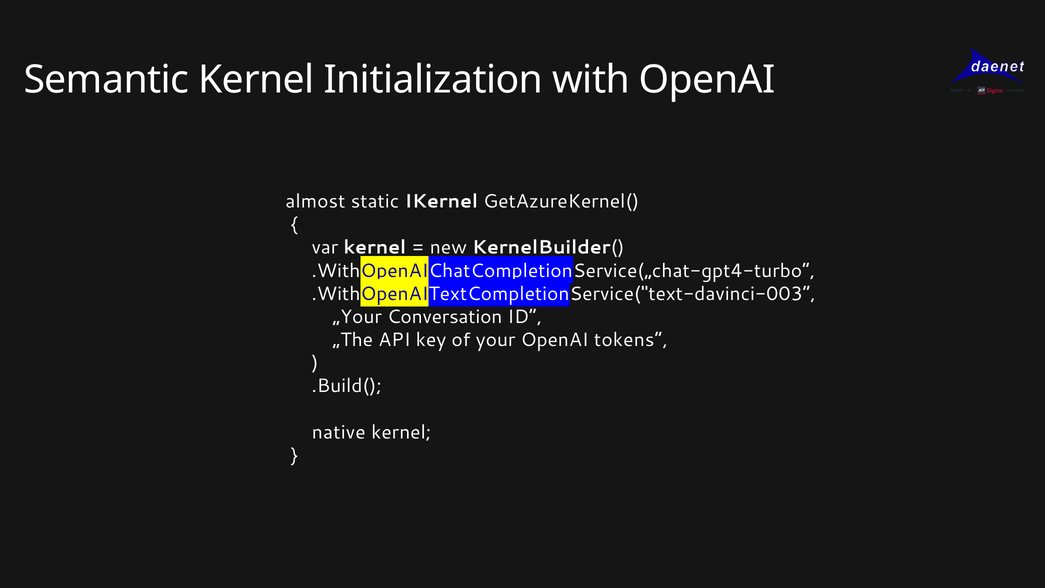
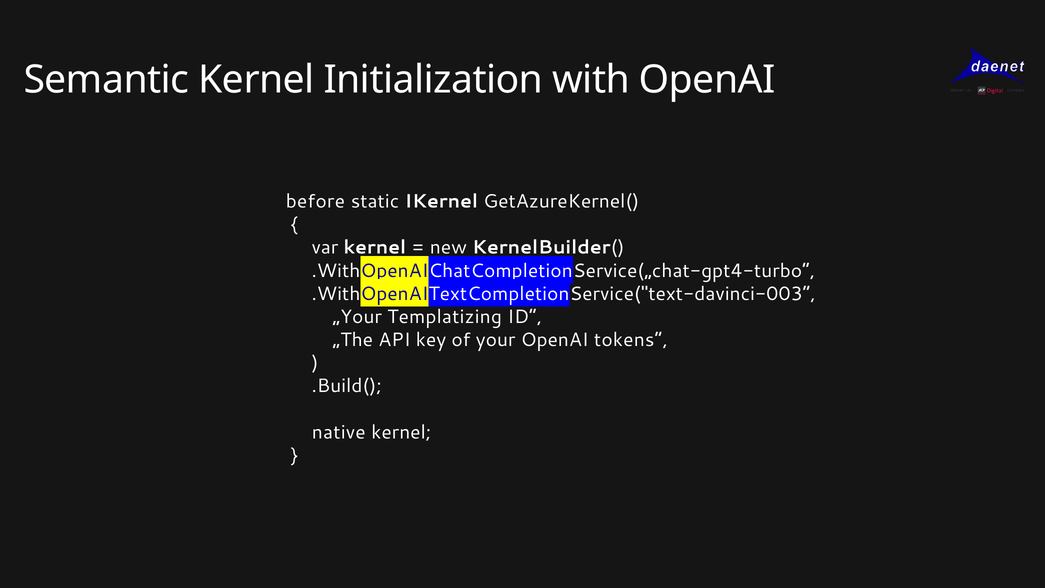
almost: almost -> before (315, 201)
Conversation: Conversation -> Templatizing (445, 317)
